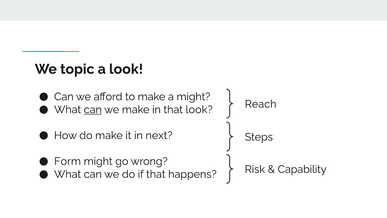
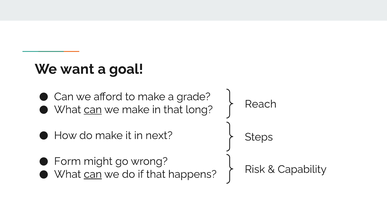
topic: topic -> want (77, 69)
a look: look -> goal (126, 69)
a might: might -> grade (194, 97)
that look: look -> long (199, 109)
can underline: none -> present (93, 174)
